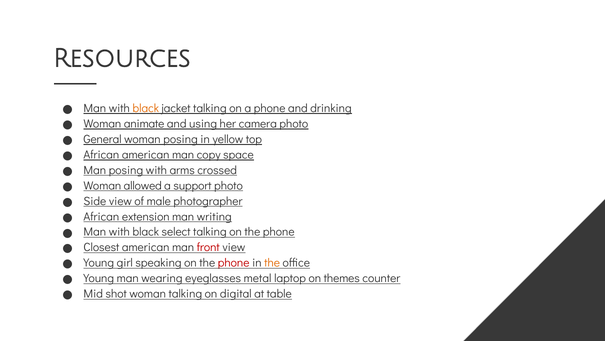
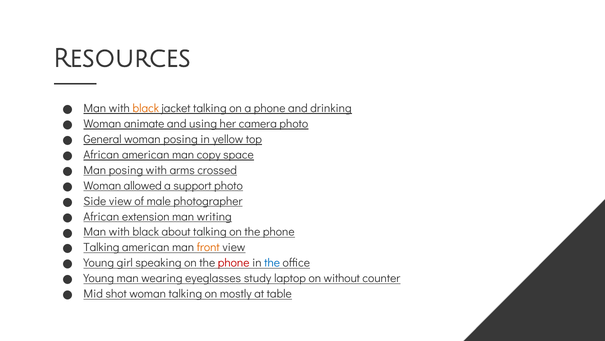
select: select -> about (176, 232)
Closest: Closest -> Talking (101, 247)
front colour: red -> orange (208, 247)
the colour: orange -> blue (272, 263)
metal: metal -> study (258, 278)
themes: themes -> without (342, 278)
digital: digital -> mostly (236, 293)
